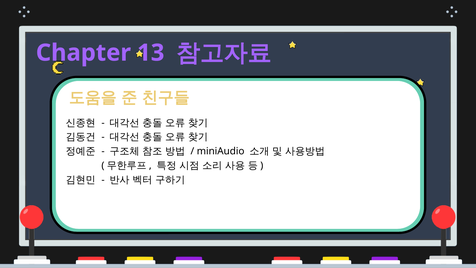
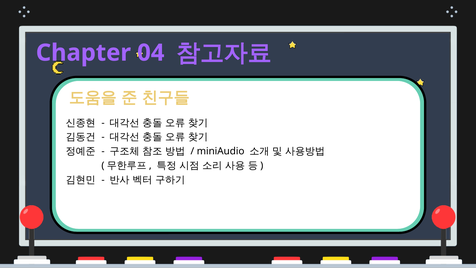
13: 13 -> 04 (151, 53)
